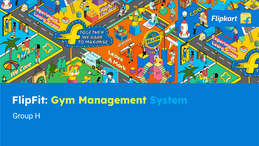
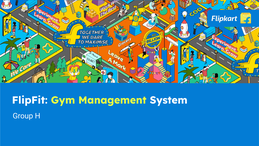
System colour: light blue -> white (169, 100)
